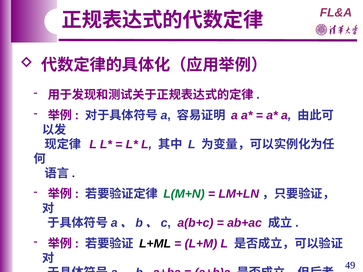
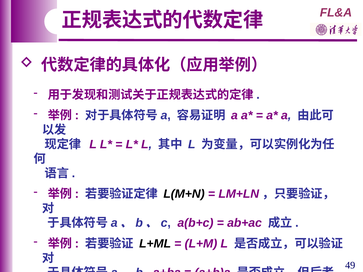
L(M+N colour: green -> black (184, 194)
